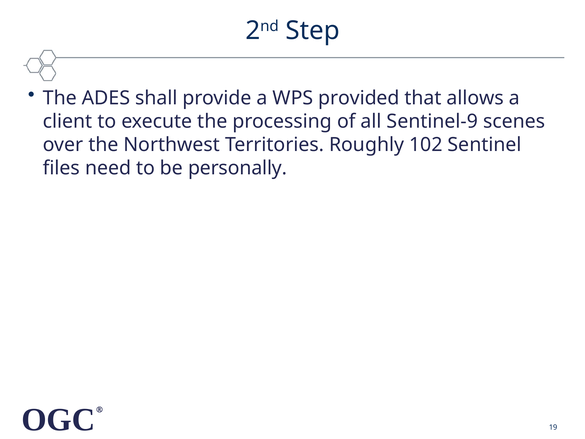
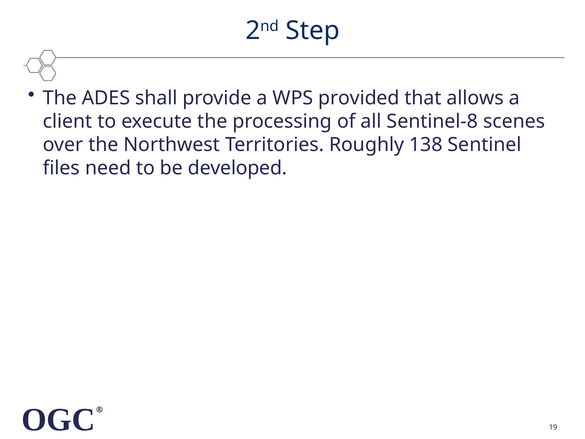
Sentinel-9: Sentinel-9 -> Sentinel-8 (432, 121)
102: 102 -> 138 (426, 145)
personally: personally -> developed (238, 168)
